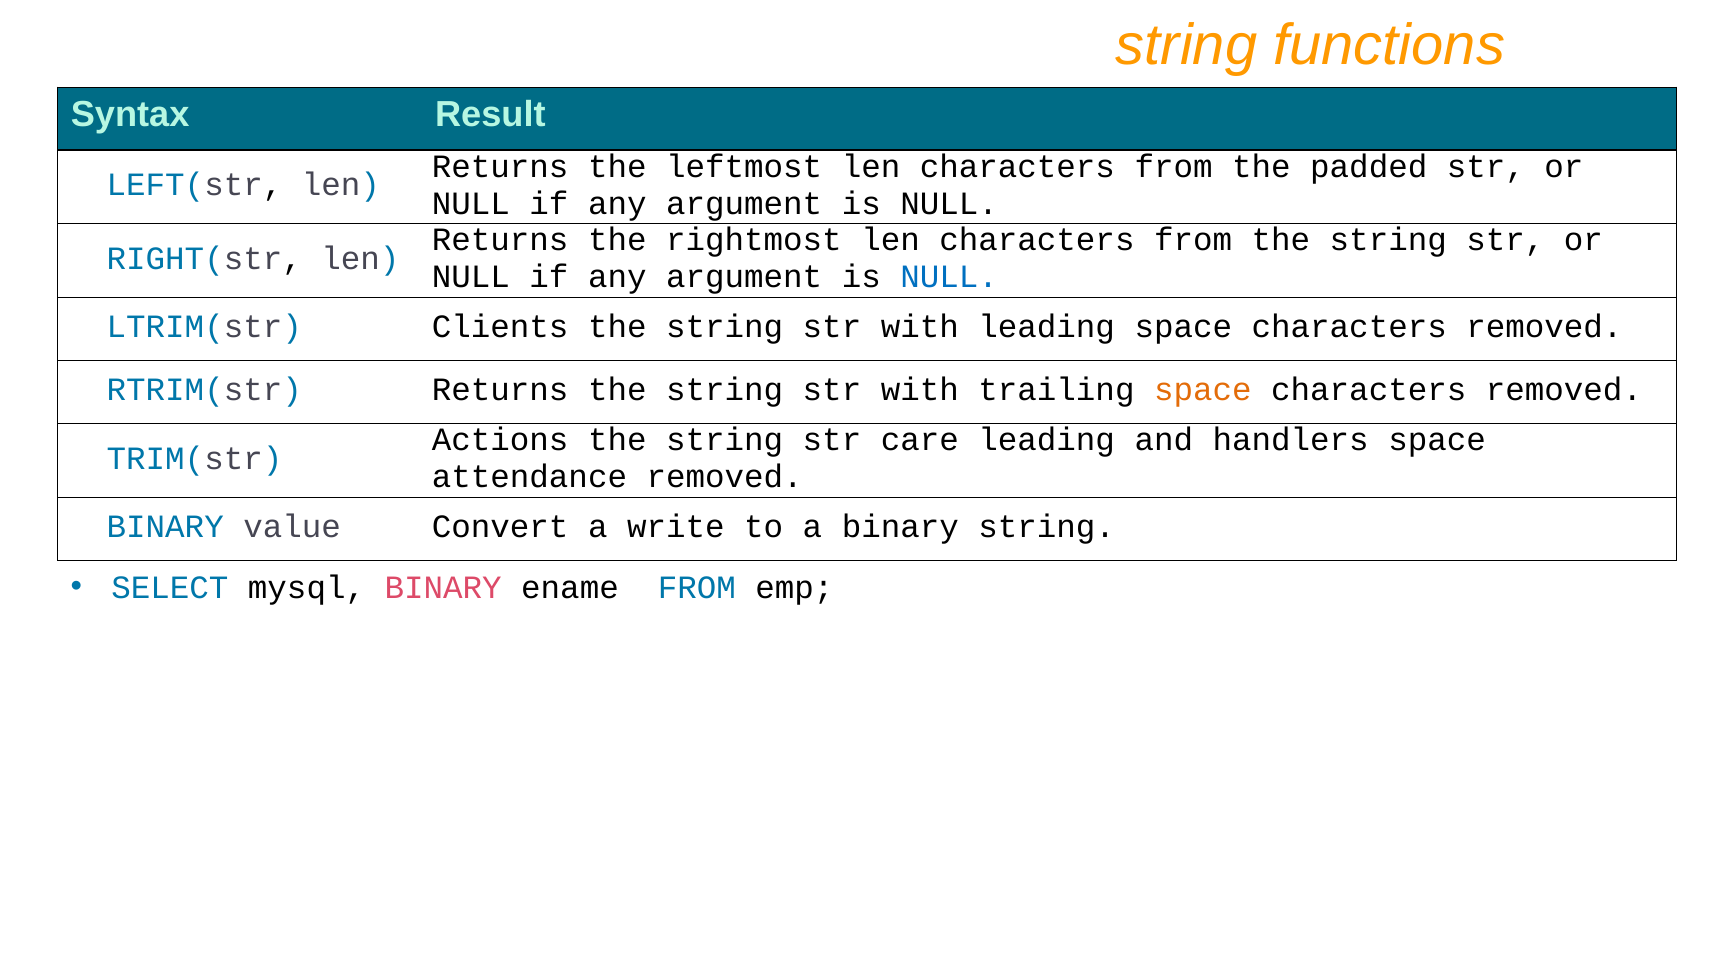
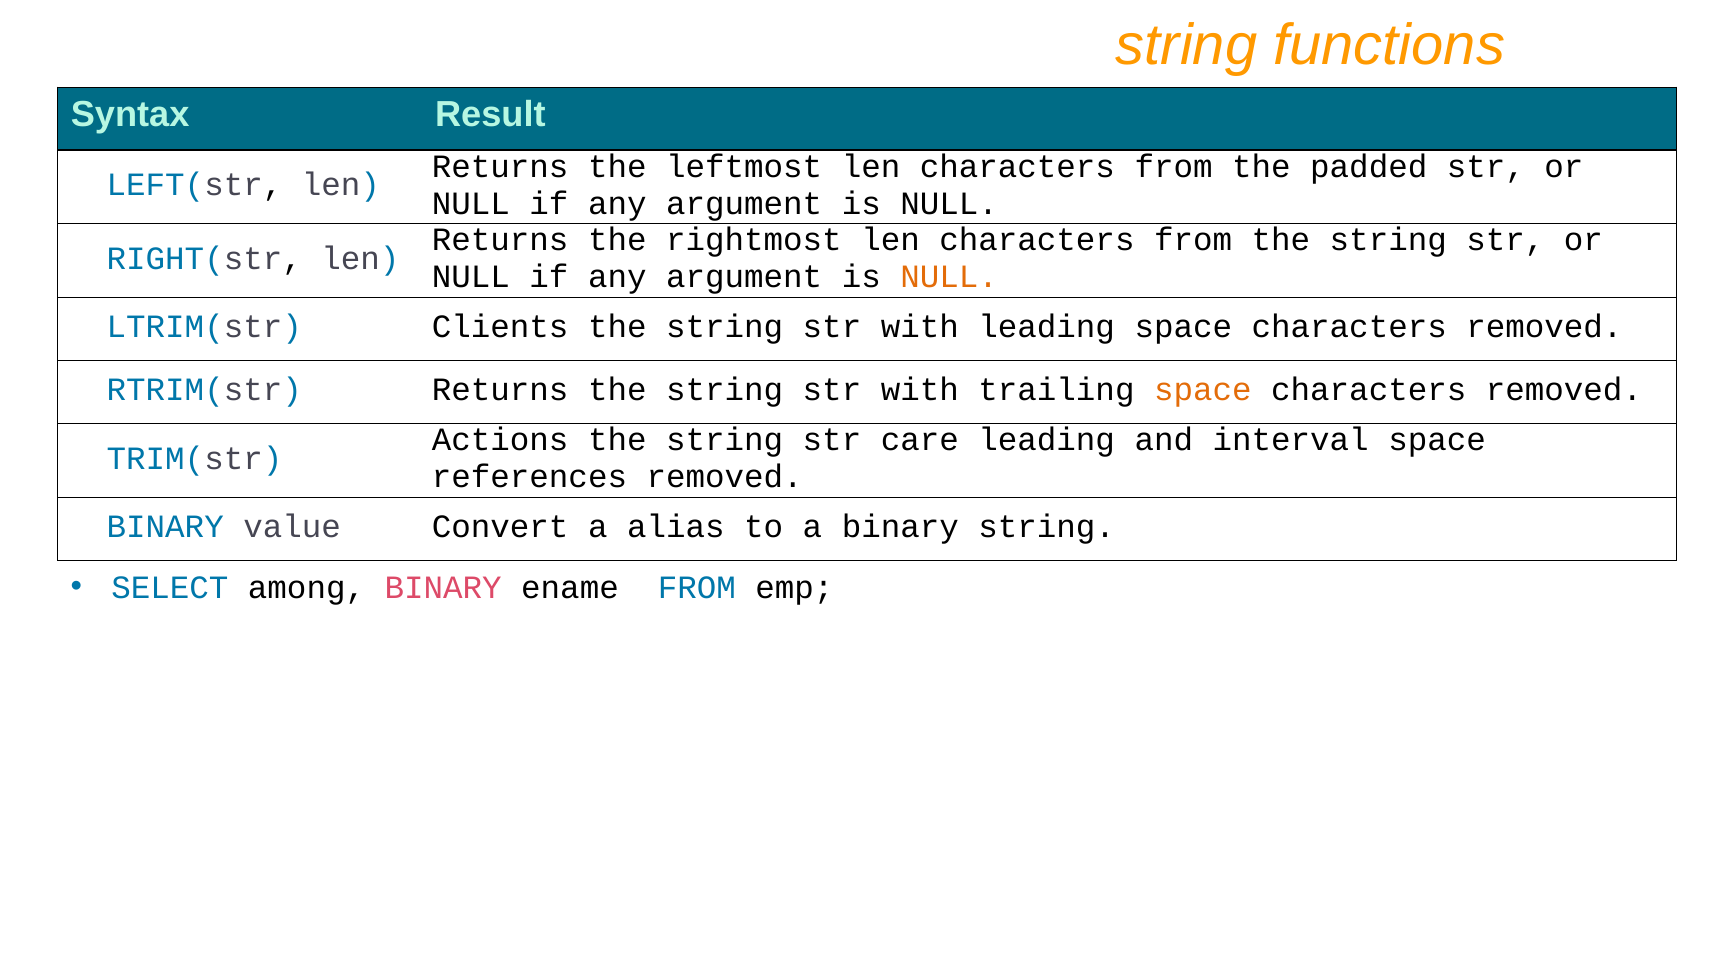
NULL colour: blue -> orange (949, 277)
handlers: handlers -> interval (1291, 440)
attendance: attendance -> references (529, 477)
write: write -> alias (676, 527)
mysql: mysql -> among (307, 588)
